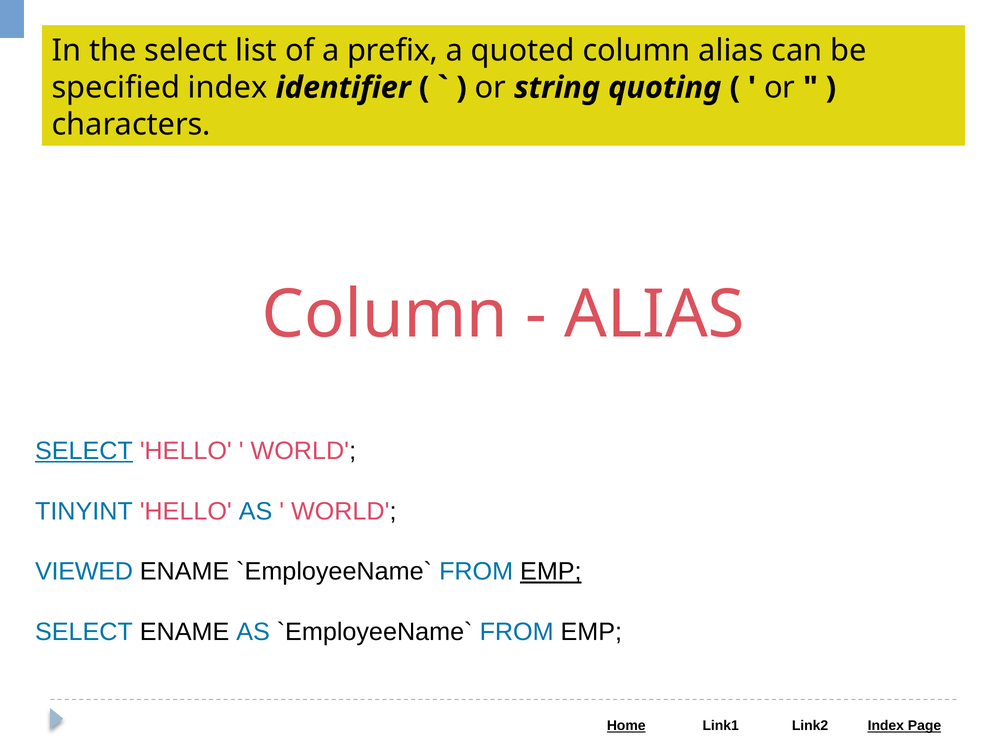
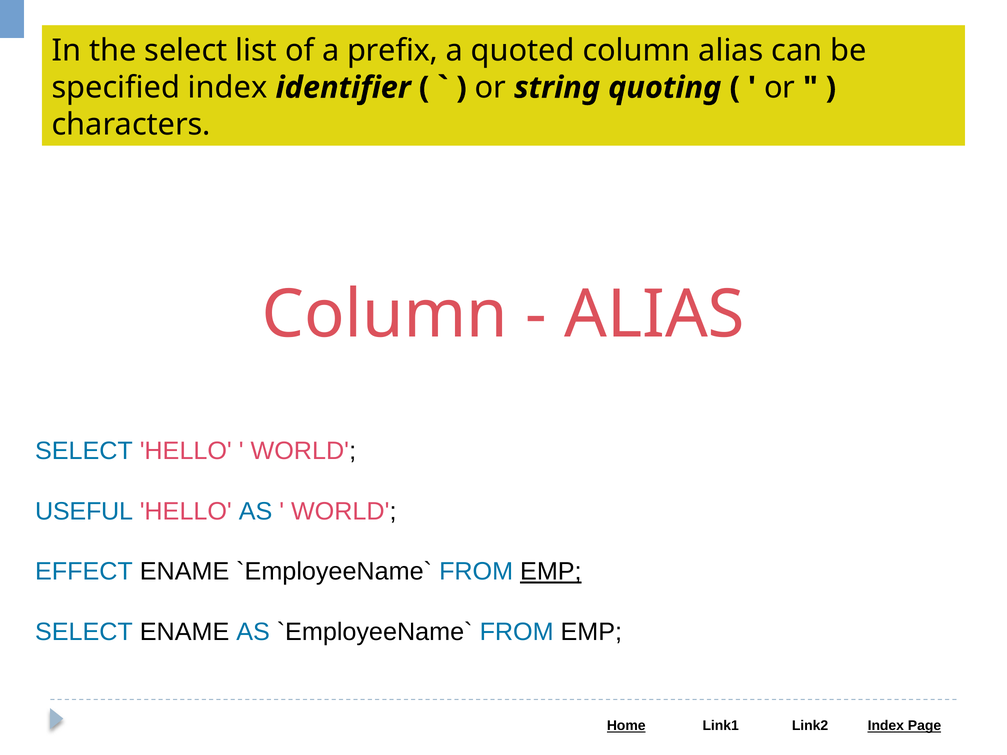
SELECT underline: present -> none (84, 451)
TINYINT: TINYINT -> USEFUL (84, 511)
VIEWED: VIEWED -> EFFECT (84, 572)
